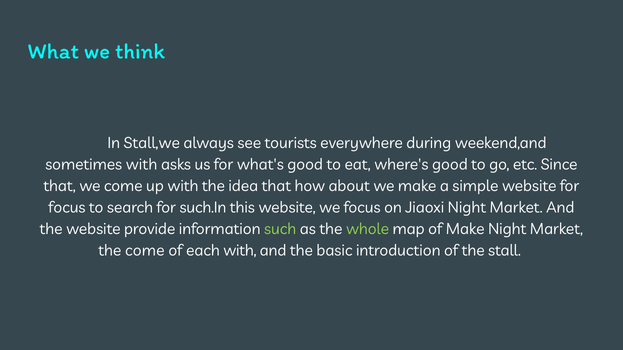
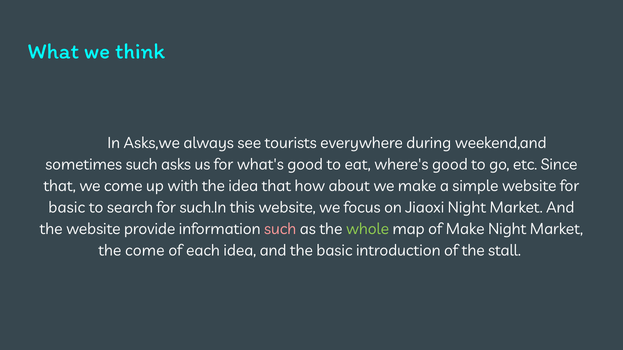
Stall,we: Stall,we -> Asks,we (152, 144)
sometimes with: with -> such (142, 165)
focus: focus -> basic (67, 208)
such colour: light green -> pink (280, 229)
each with: with -> idea (240, 251)
